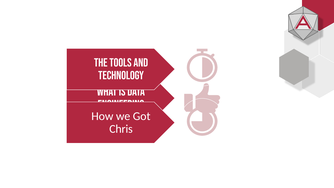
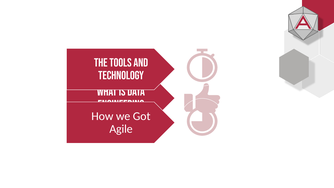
Chris: Chris -> Agile (121, 129)
